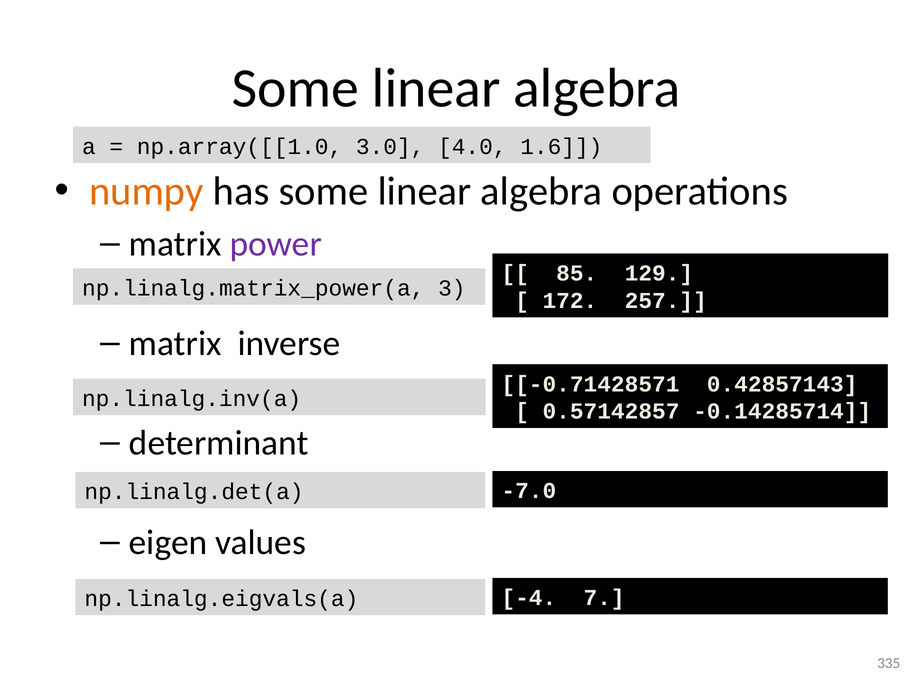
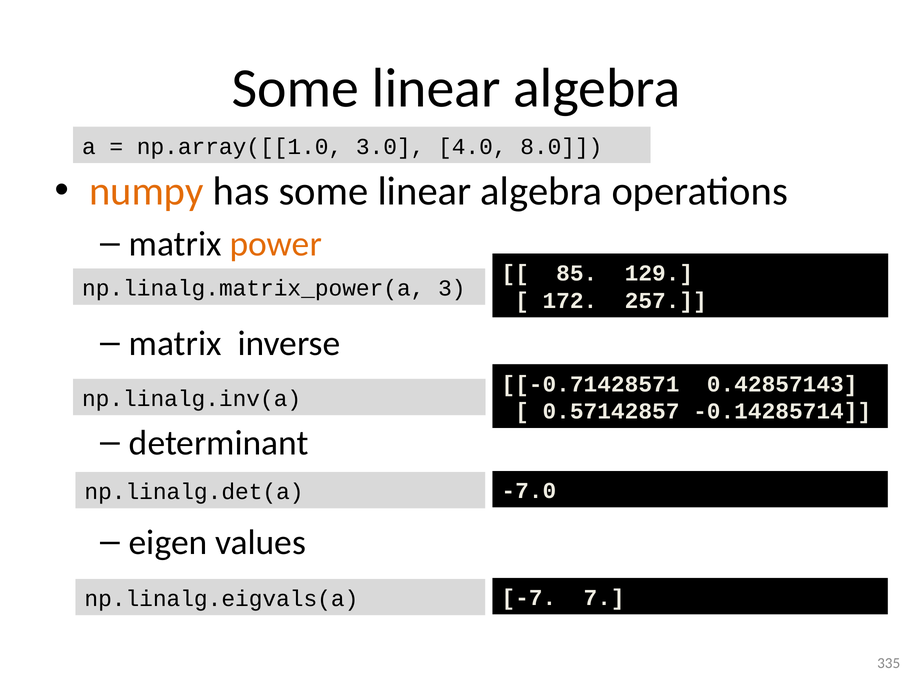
1.6: 1.6 -> 8.0 (561, 146)
power colour: purple -> orange (276, 244)
-4: -4 -> -7 (529, 598)
